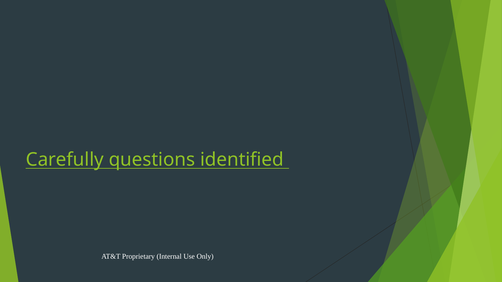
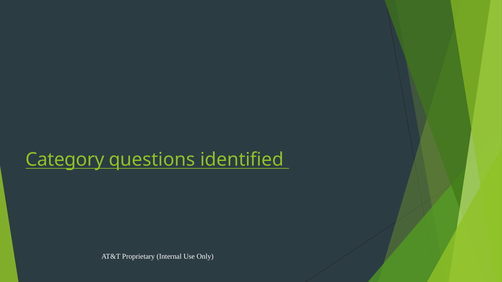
Carefully: Carefully -> Category (65, 160)
